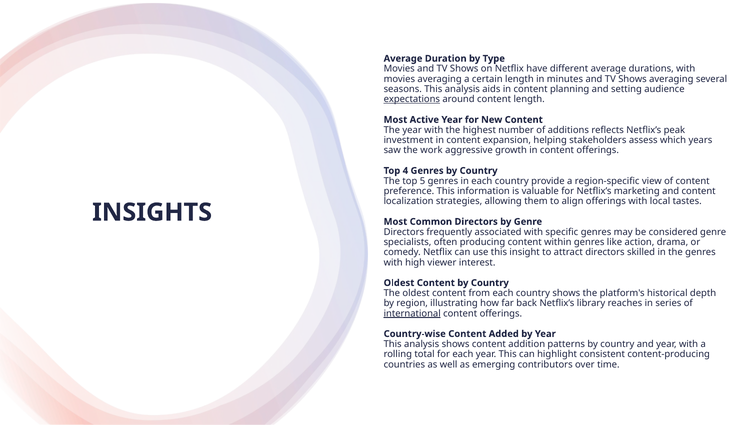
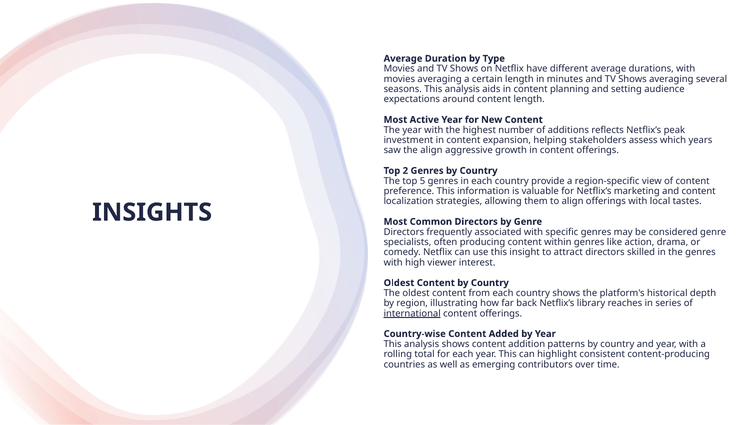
expectations underline: present -> none (412, 99)
the work: work -> align (431, 150)
4: 4 -> 2 (405, 171)
